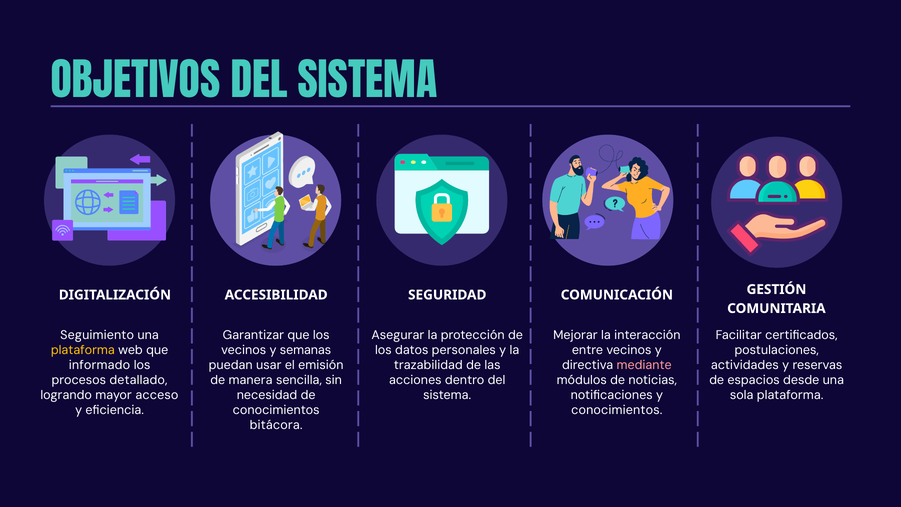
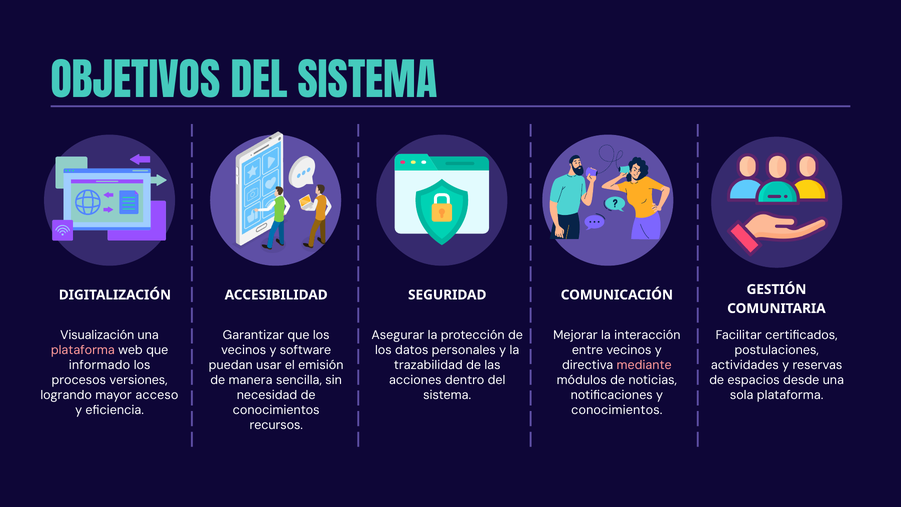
Seguimiento: Seguimiento -> Visualización (97, 335)
plataforma colour: yellow -> pink (83, 350)
semanas: semanas -> software (306, 350)
detallado: detallado -> versiones (139, 380)
bitácora: bitácora -> recursos (276, 425)
